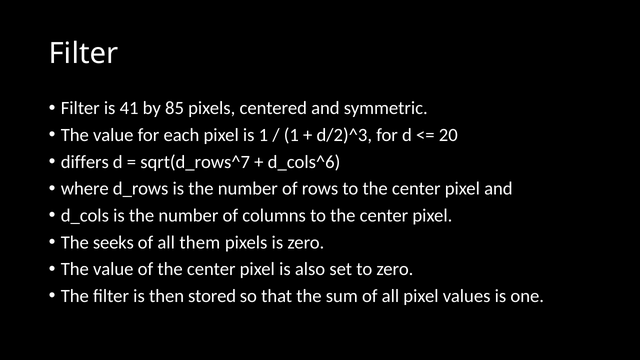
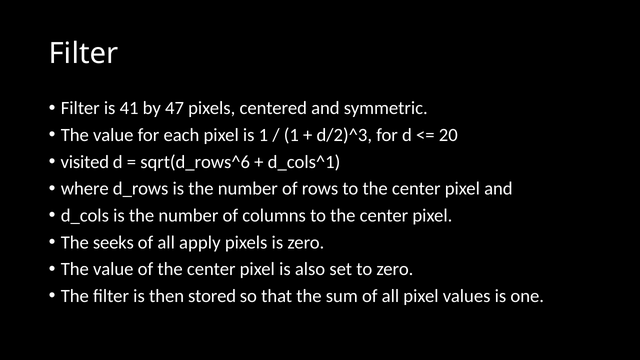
85: 85 -> 47 (175, 108)
differs: differs -> visited (85, 162)
sqrt(d_rows^7: sqrt(d_rows^7 -> sqrt(d_rows^6 (195, 162)
d_cols^6: d_cols^6 -> d_cols^1 (304, 162)
them: them -> apply (200, 242)
